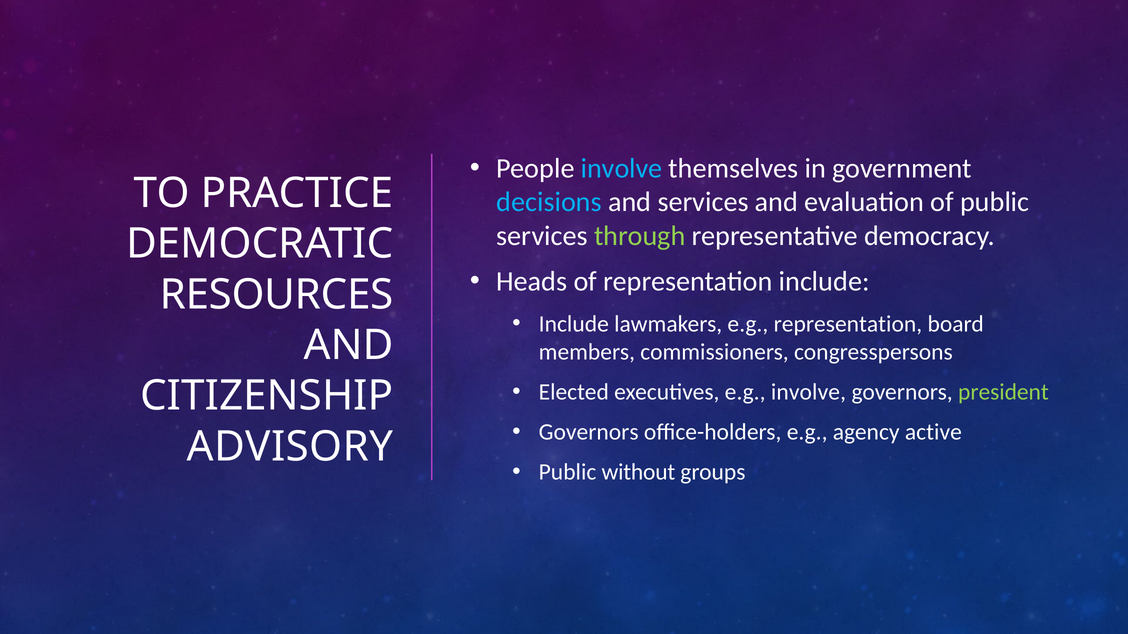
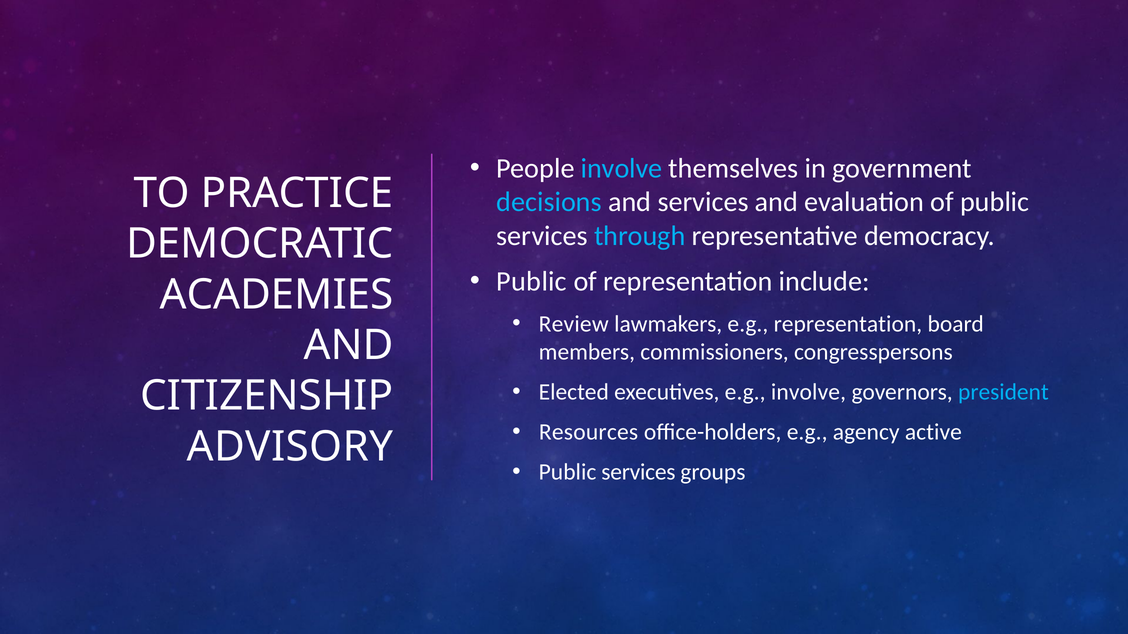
through colour: light green -> light blue (640, 236)
Heads: Heads -> Public (532, 282)
RESOURCES: RESOURCES -> ACADEMIES (277, 295)
Include: Include -> Review (574, 324)
president colour: light green -> light blue (1003, 392)
Governors: Governors -> Resources (589, 432)
without: without -> services (638, 472)
